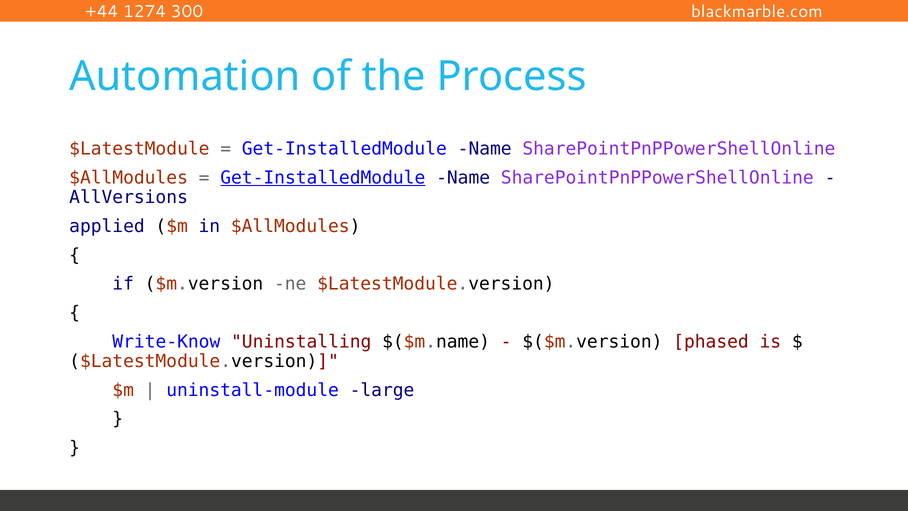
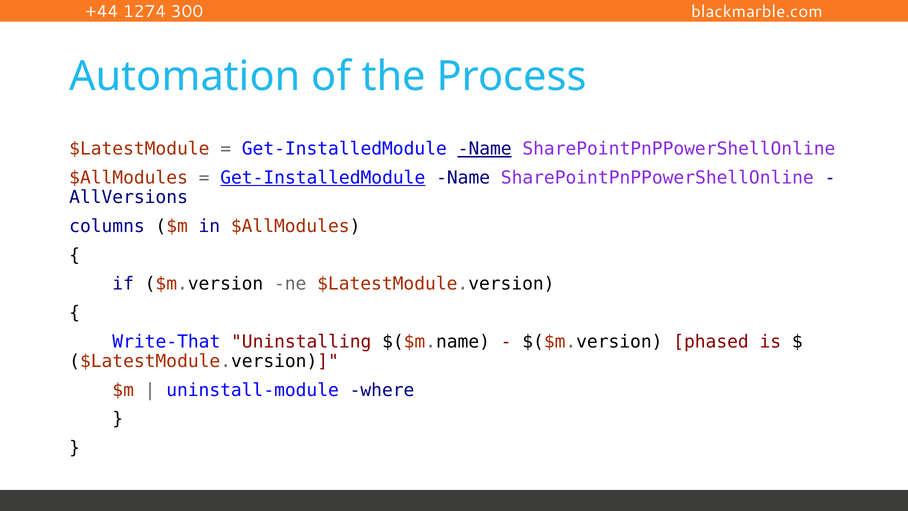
Name underline: none -> present (485, 149)
applied: applied -> columns (107, 226)
Write-Know: Write-Know -> Write-That (166, 342)
large: large -> where (382, 390)
